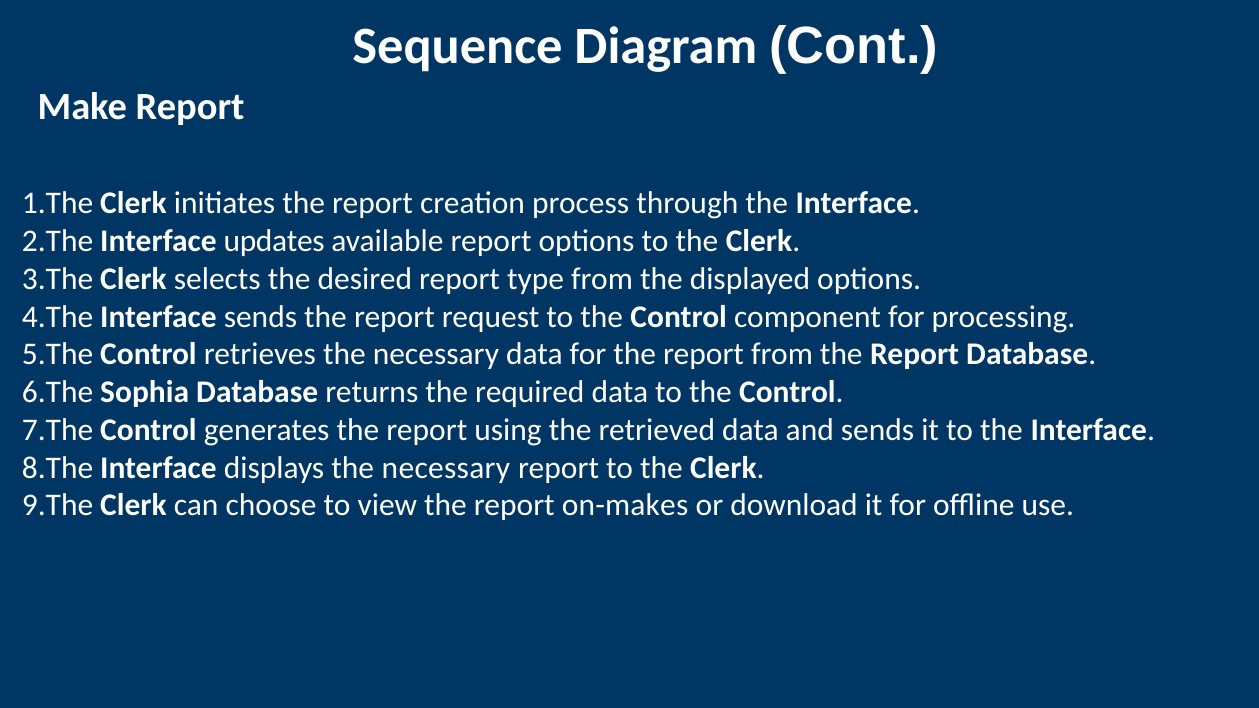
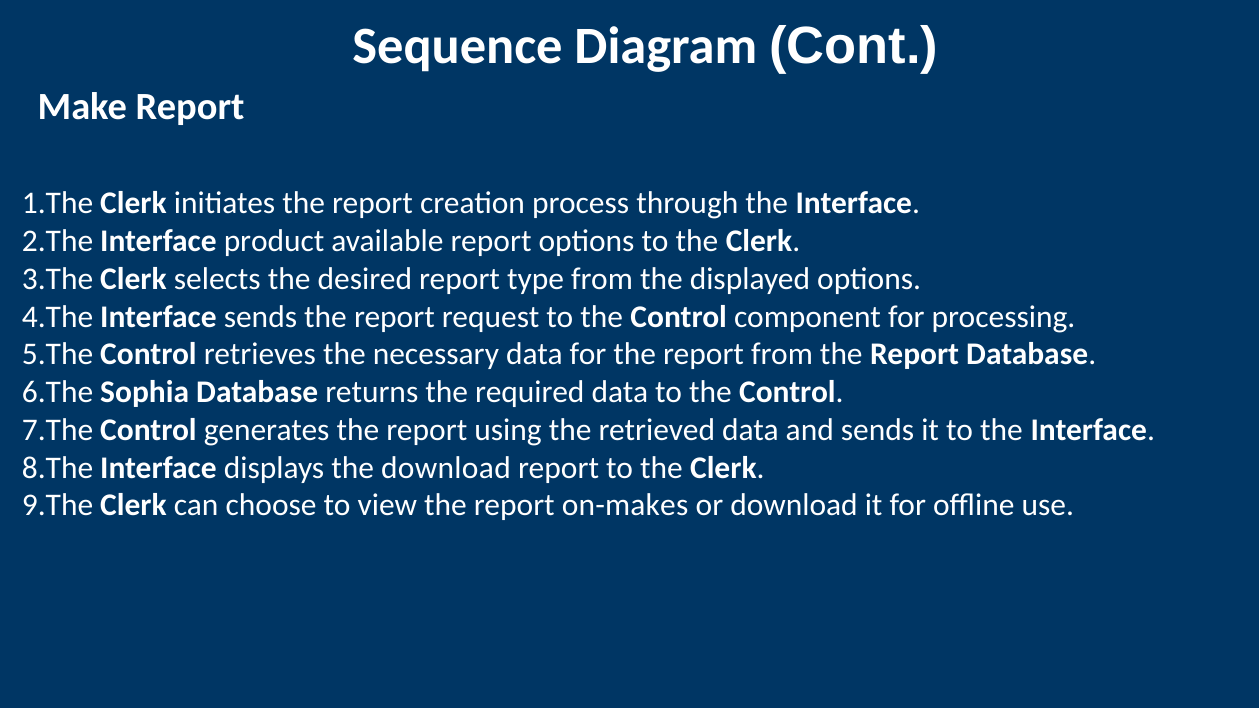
updates: updates -> product (274, 241)
displays the necessary: necessary -> download (446, 468)
